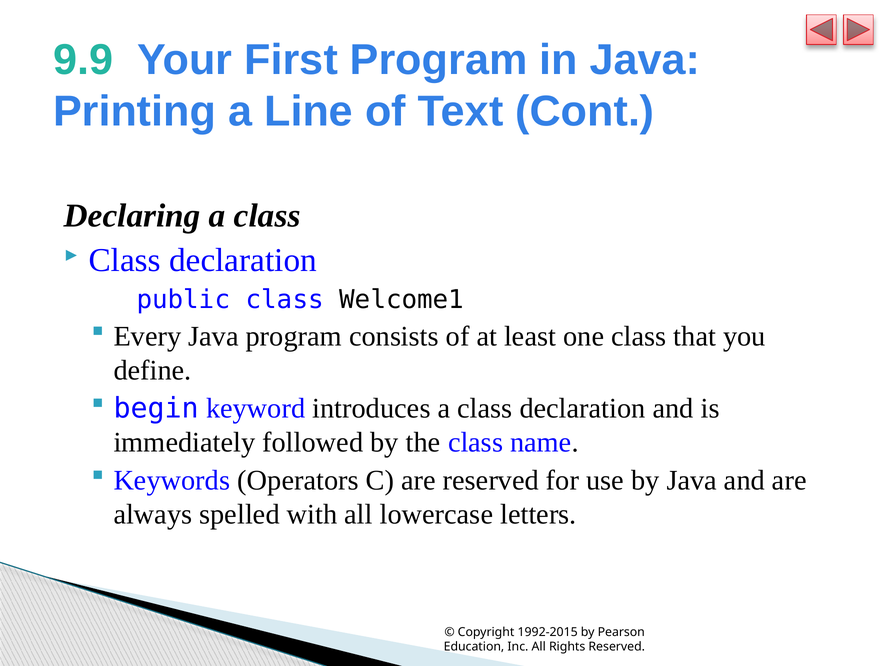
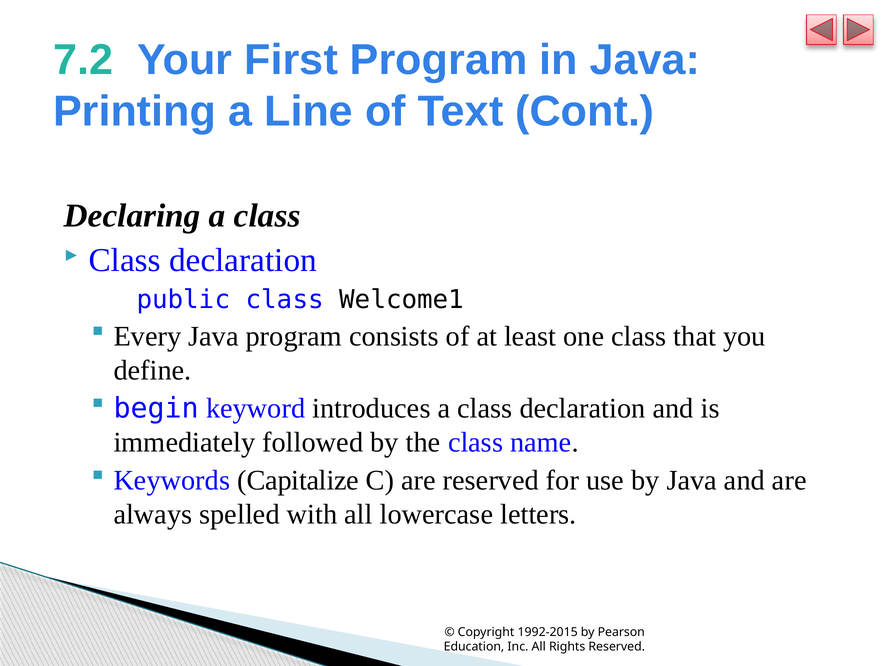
9.9: 9.9 -> 7.2 (83, 60)
Operators: Operators -> Capitalize (298, 481)
